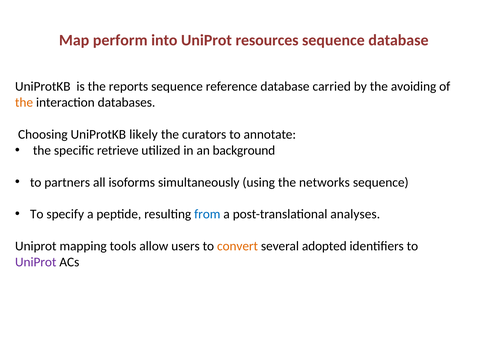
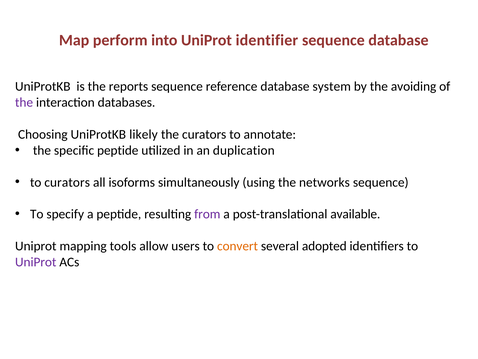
resources: resources -> identifier (267, 40)
carried: carried -> system (332, 86)
the colour: orange -> purple (24, 102)
specific retrieve: retrieve -> peptide (118, 150)
background: background -> duplication (244, 150)
to partners: partners -> curators (67, 182)
from colour: blue -> purple (207, 214)
analyses: analyses -> available (355, 214)
